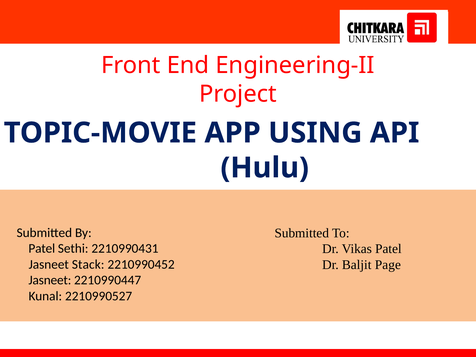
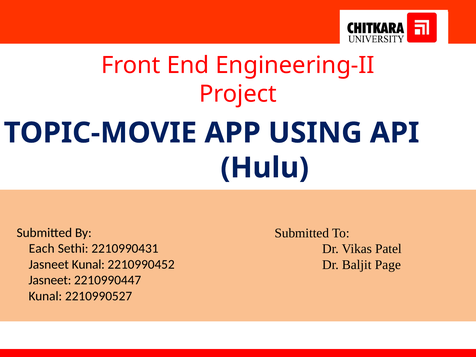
Patel: Patel -> Each (42, 249)
Jasneet Stack: Stack -> Kunal (88, 264)
